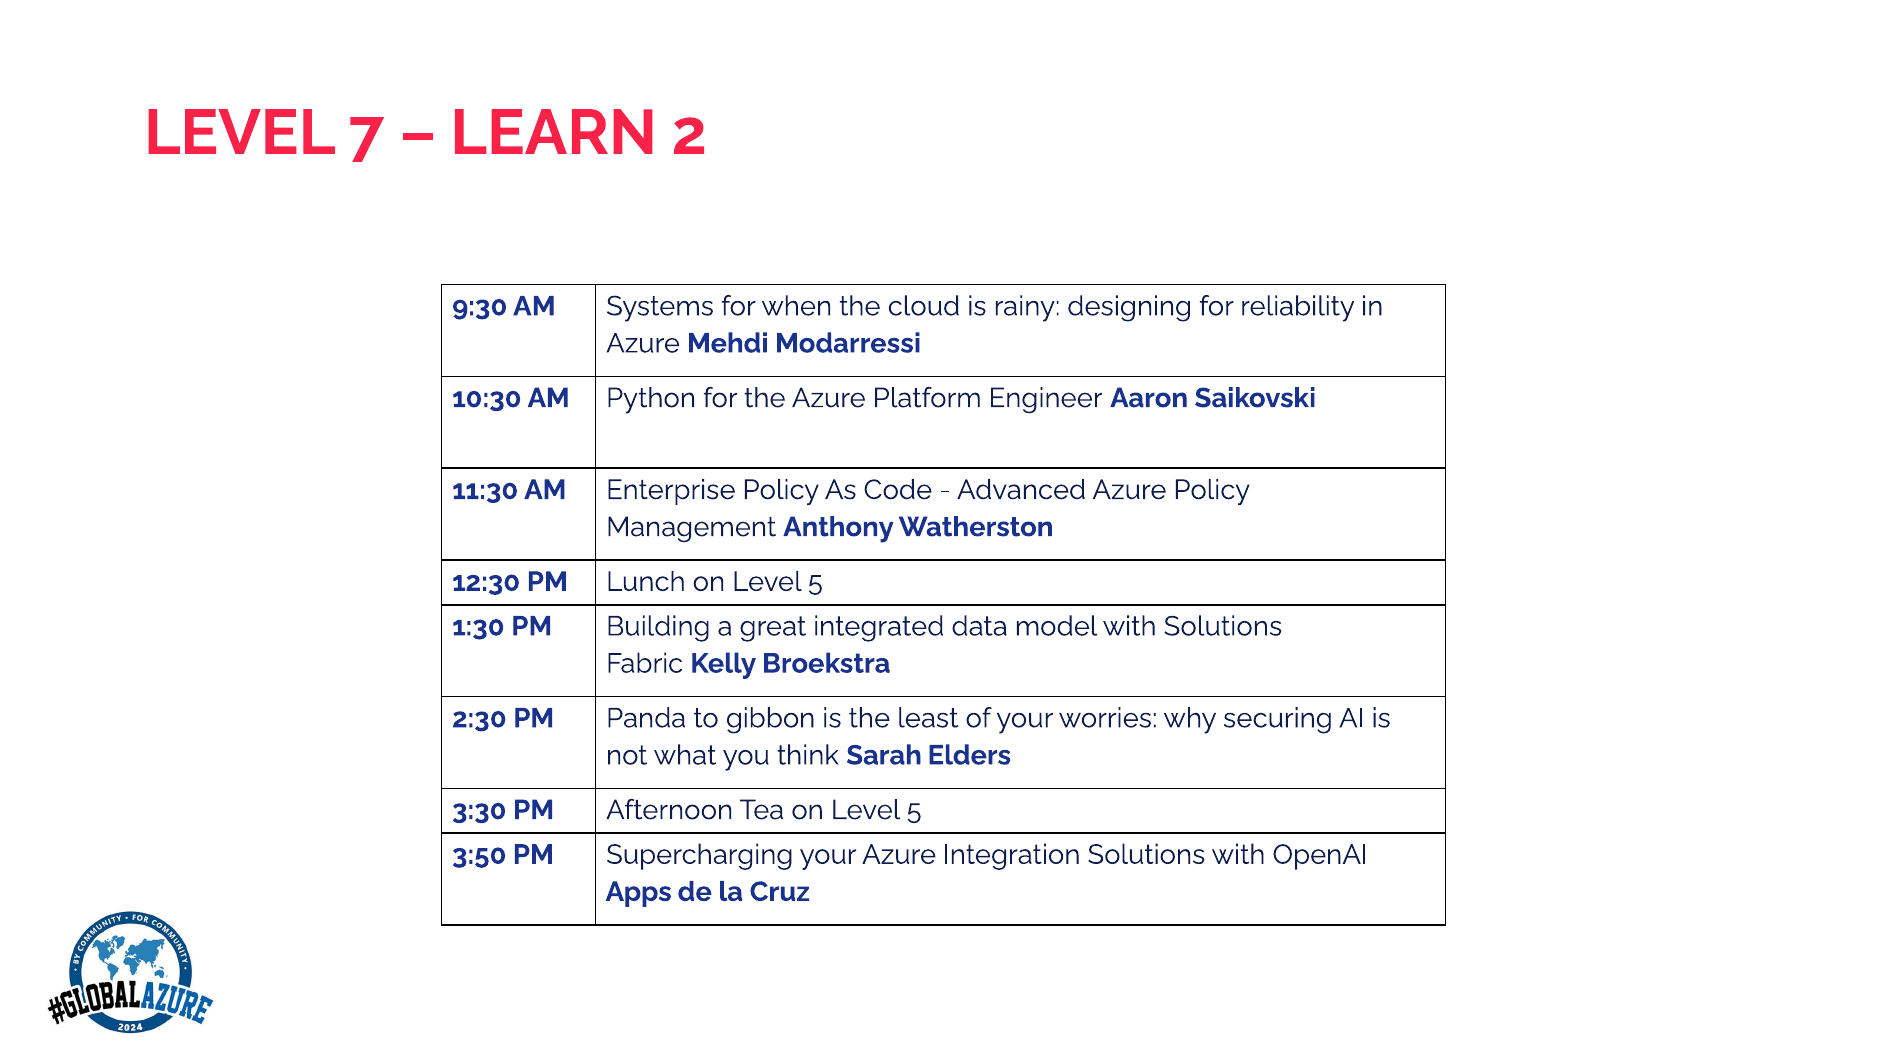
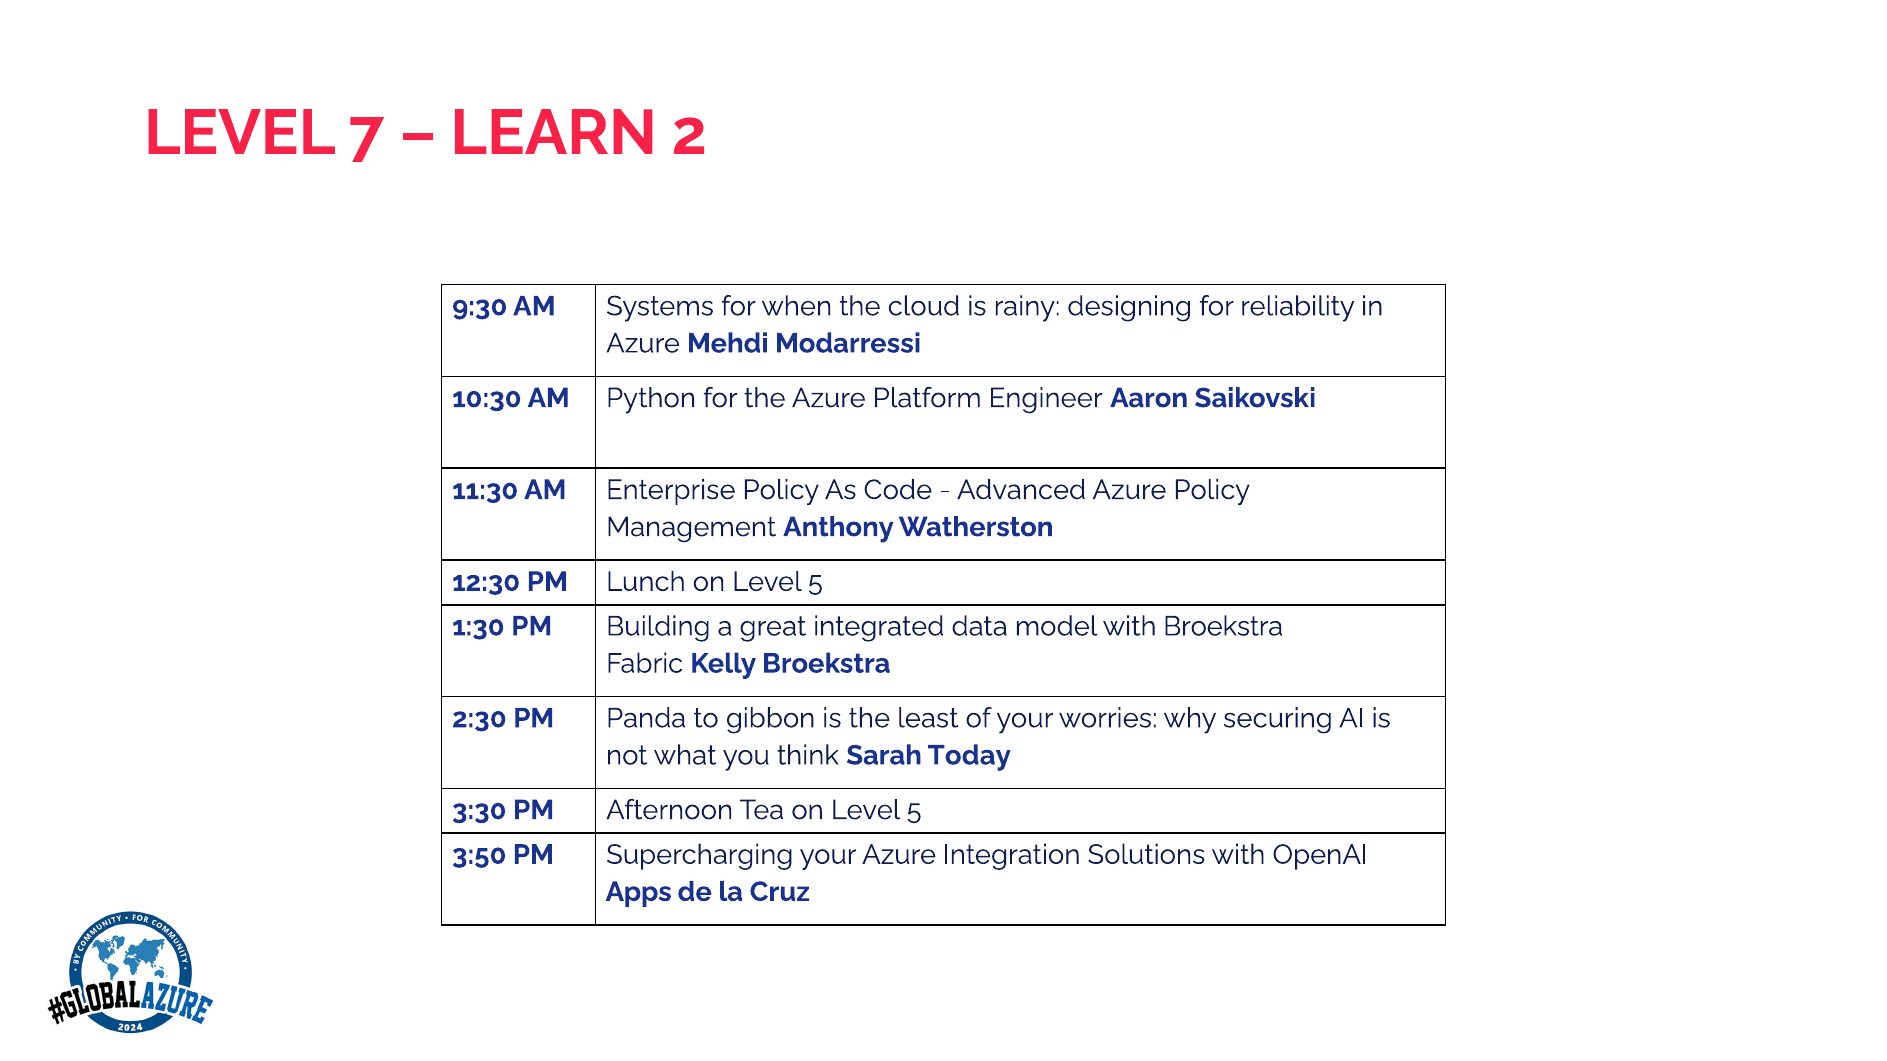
with Solutions: Solutions -> Broekstra (1223, 627)
Elders: Elders -> Today (969, 756)
